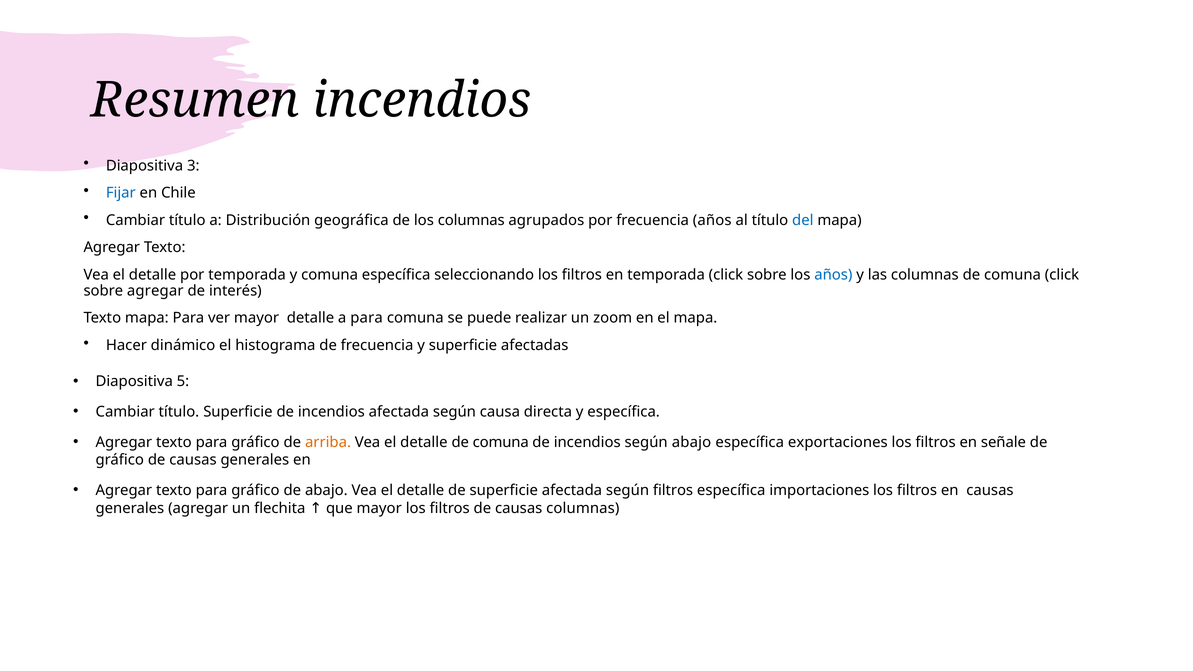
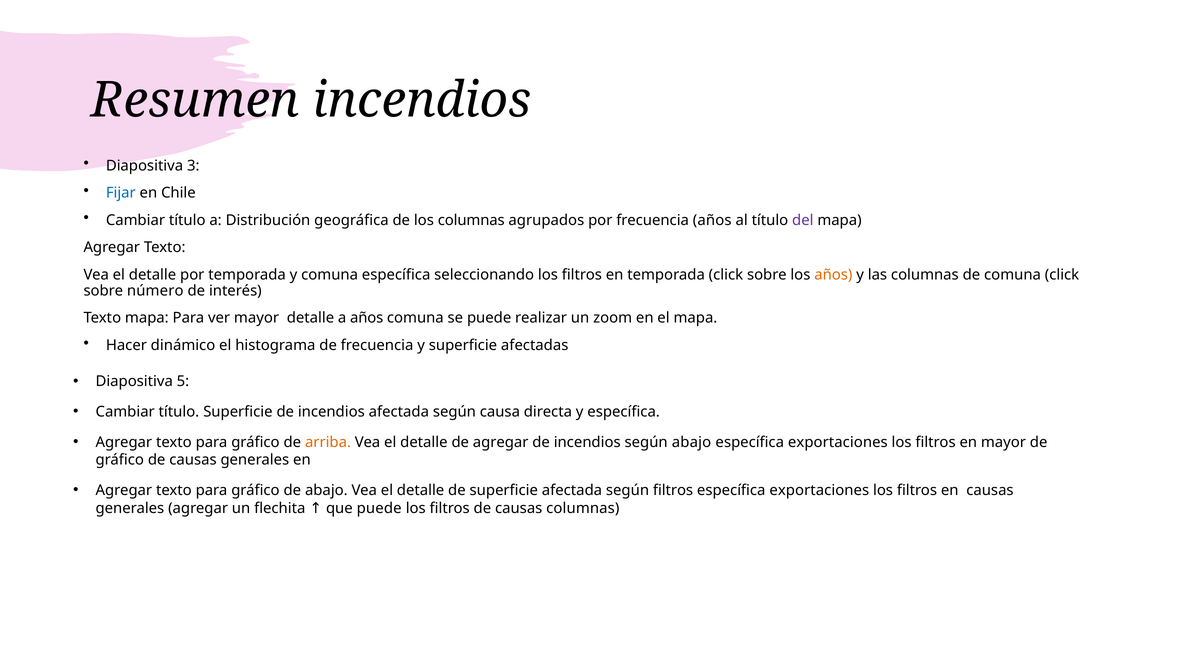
del colour: blue -> purple (803, 220)
años colour: blue -> orange (833, 275)
sobre agregar: agregar -> número (155, 291)
a para: para -> años (367, 318)
detalle de comuna: comuna -> agregar (501, 442)
en señale: señale -> mayor (1003, 442)
importaciones: importaciones -> exportaciones (819, 490)
que mayor: mayor -> puede (379, 508)
